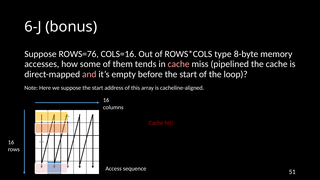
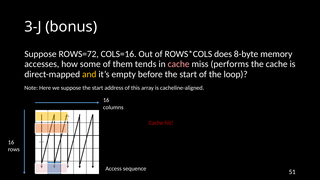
6-J: 6-J -> 3-J (33, 27)
ROWS=76: ROWS=76 -> ROWS=72 (79, 54)
type: type -> does (223, 54)
pipelined: pipelined -> performs (230, 64)
and colour: pink -> yellow (89, 74)
